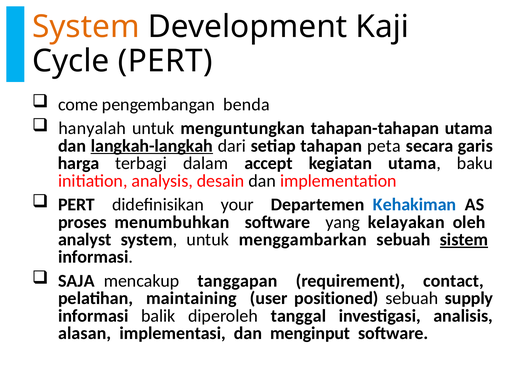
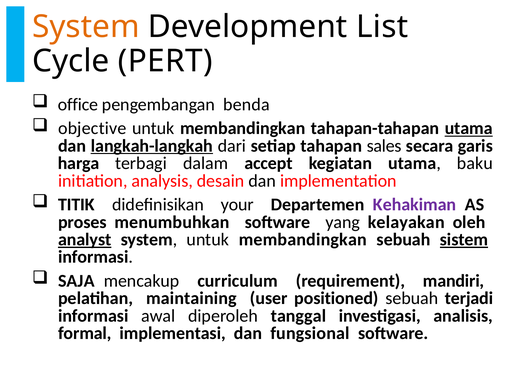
Kaji: Kaji -> List (382, 27)
come: come -> office (78, 105)
hanyalah: hanyalah -> objective (92, 129)
menguntungkan: menguntungkan -> membandingkan (243, 129)
utama underline: none -> present (469, 129)
peta: peta -> sales (384, 146)
PERT: PERT -> TITIK (76, 205)
Kehakiman colour: blue -> purple (415, 205)
analyst underline: none -> present (85, 240)
system untuk menggambarkan: menggambarkan -> membandingkan (303, 240)
tanggapan: tanggapan -> curriculum (238, 281)
contact: contact -> mandiri (454, 281)
supply: supply -> terjadi (469, 299)
balik: balik -> awal (158, 316)
alasan: alasan -> formal (85, 334)
menginput: menginput -> fungsional (310, 334)
